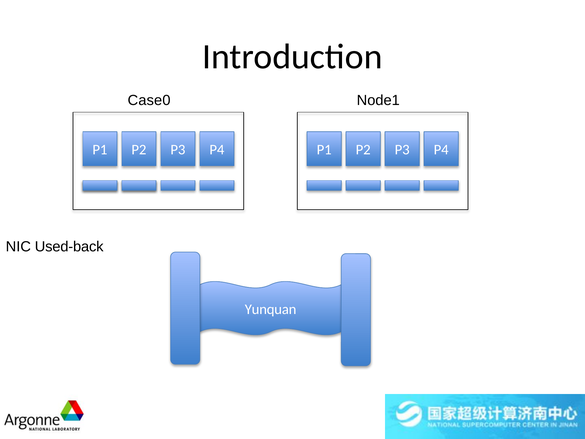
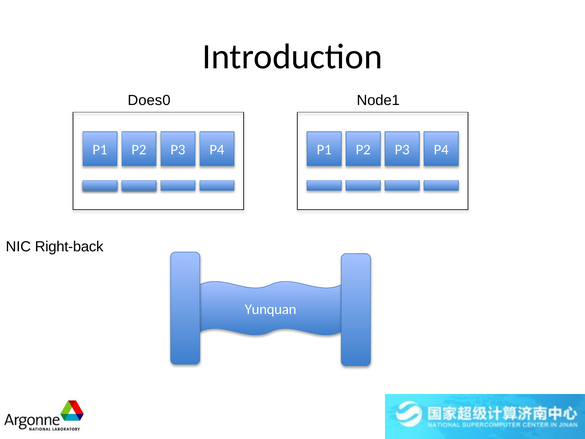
Case0: Case0 -> Does0 (149, 100)
Used-back: Used-back -> Right-back (69, 247)
